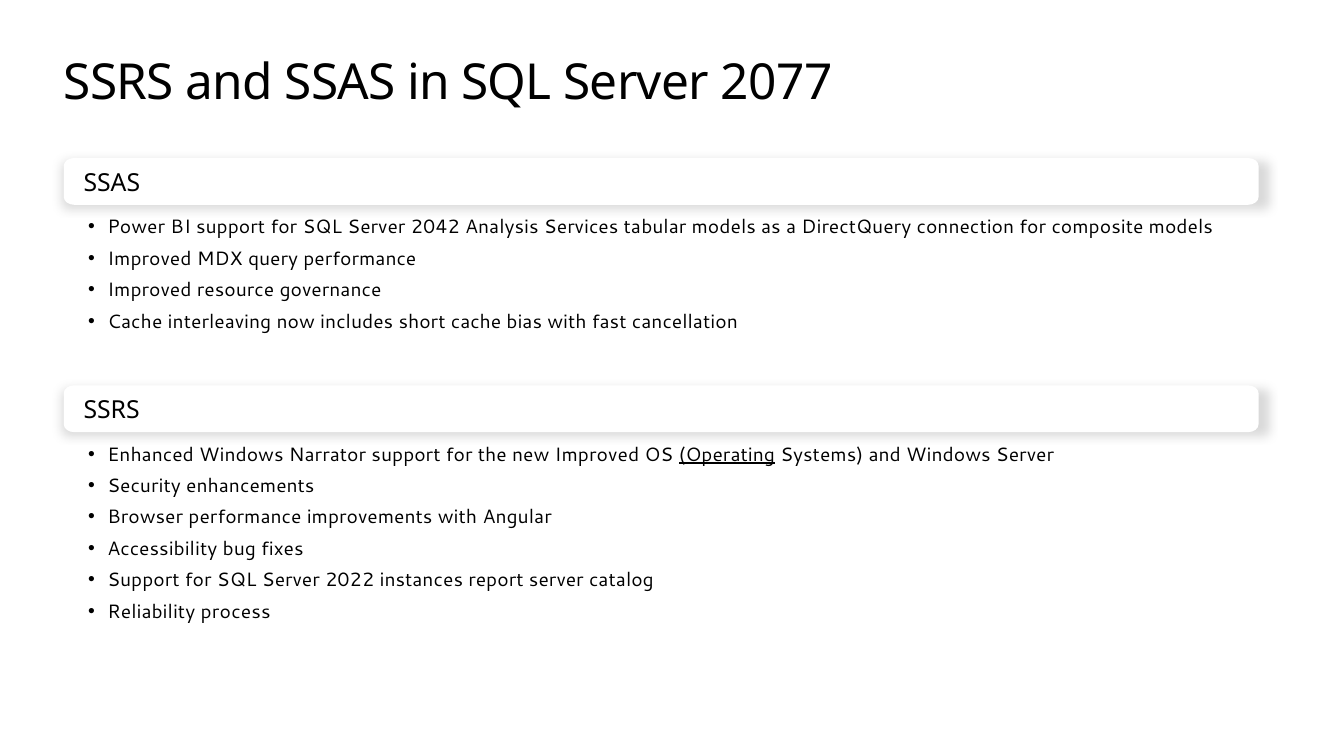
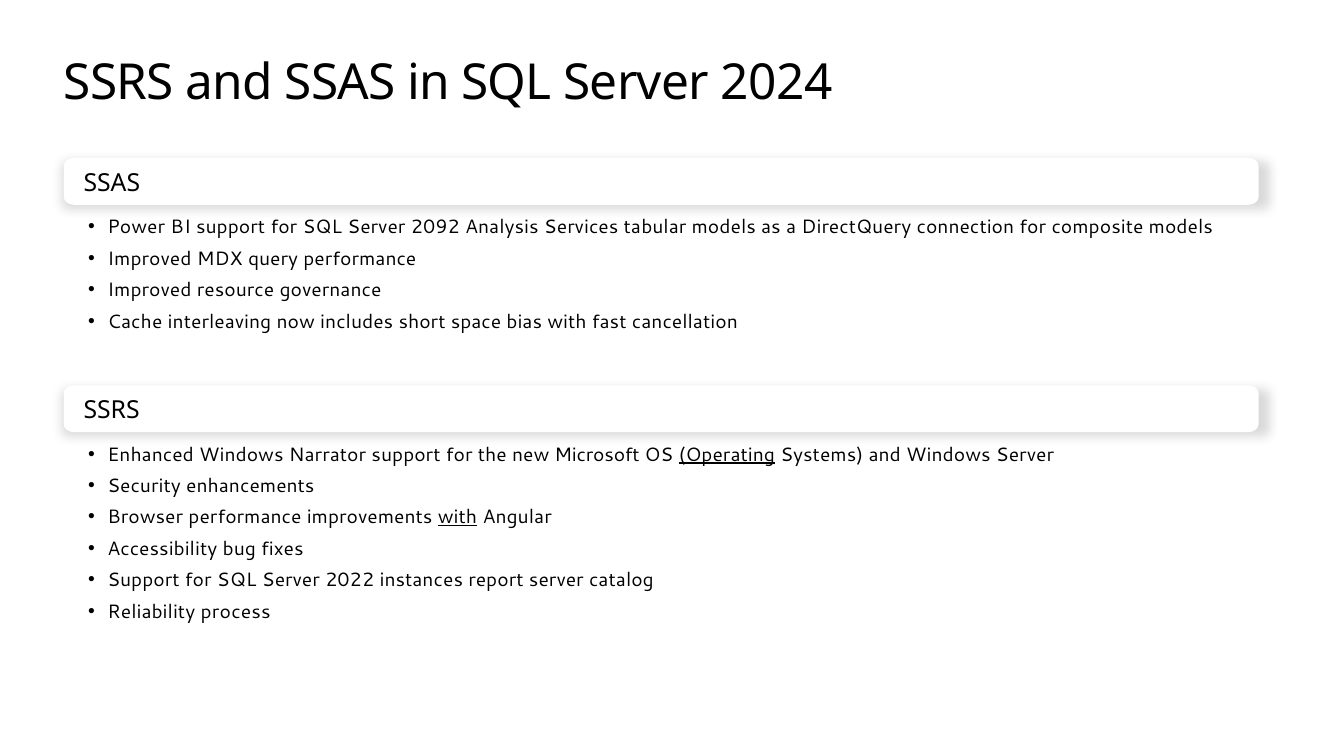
2077: 2077 -> 2024 (777, 83)
2042: 2042 -> 2092 (435, 227)
short cache: cache -> space (476, 321)
new Improved: Improved -> Microsoft (597, 454)
with underline: none -> present (457, 517)
